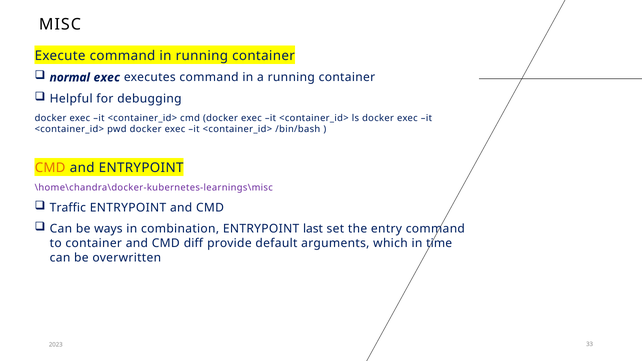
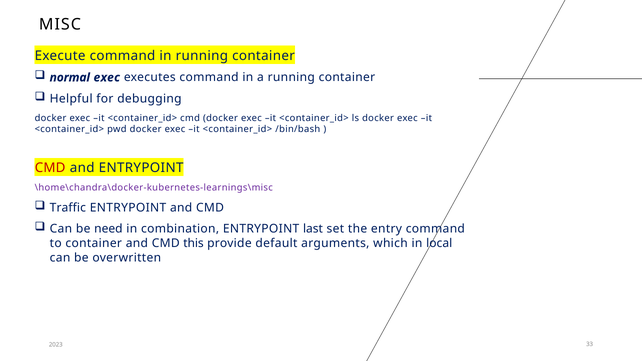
CMD colour: orange -> red (50, 168)
ways: ways -> need (108, 229)
diff: diff -> this (194, 243)
time: time -> local (439, 243)
